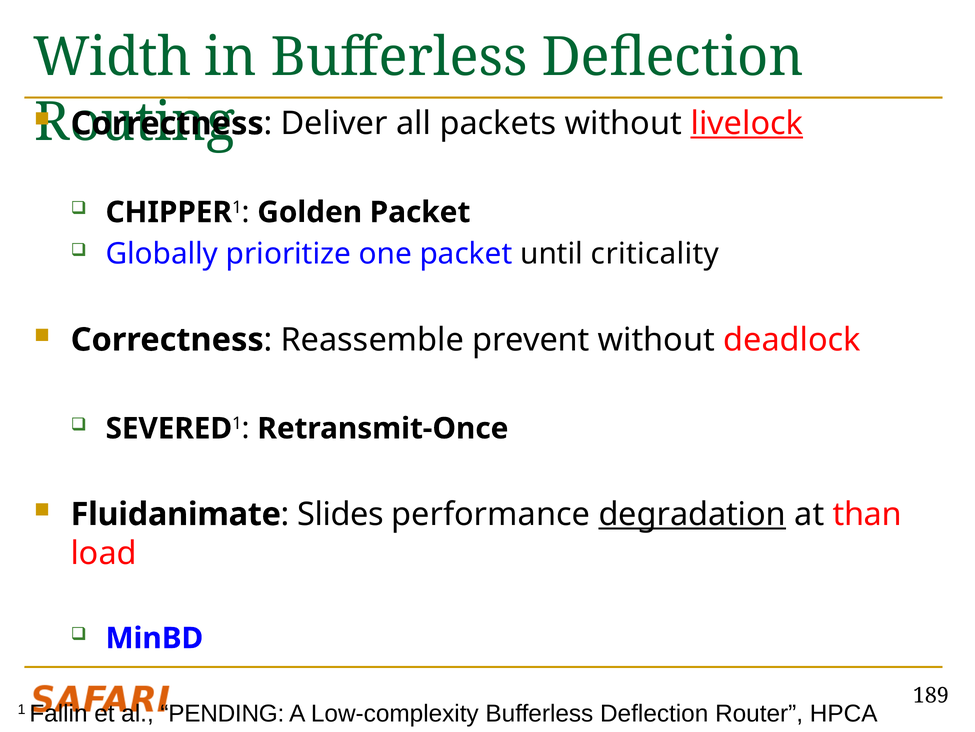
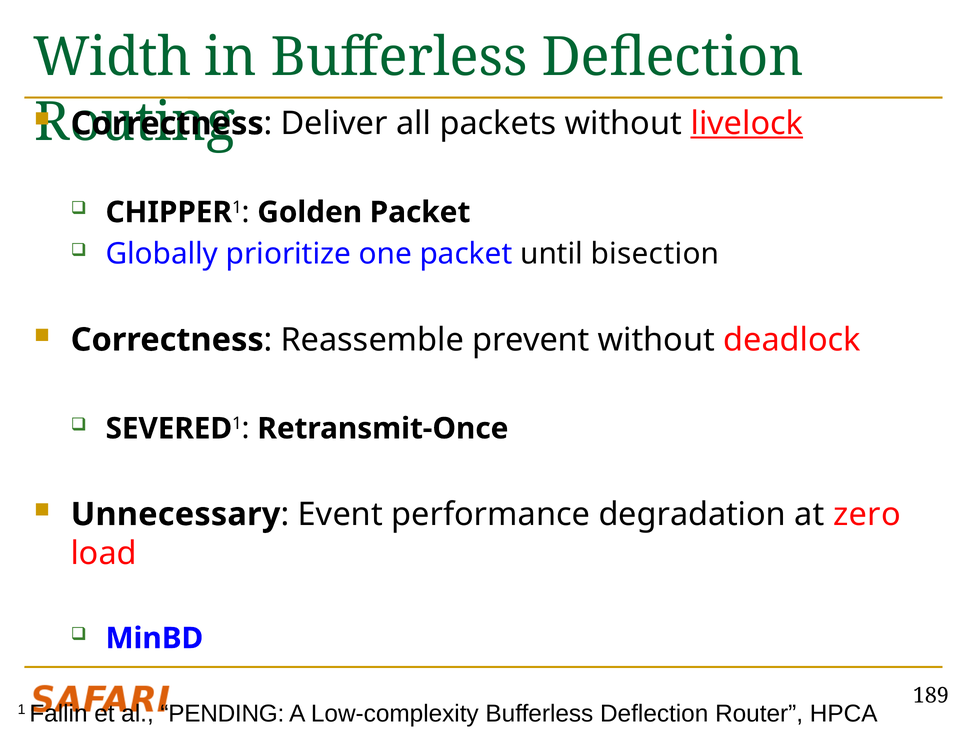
criticality: criticality -> bisection (655, 254)
Fluidanimate: Fluidanimate -> Unnecessary (176, 514)
Slides: Slides -> Event (340, 514)
degradation underline: present -> none (692, 514)
than: than -> zero (867, 514)
